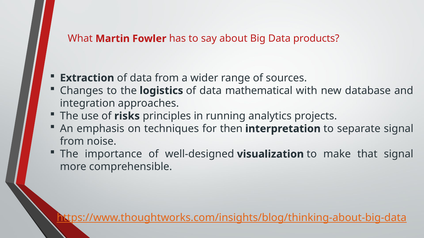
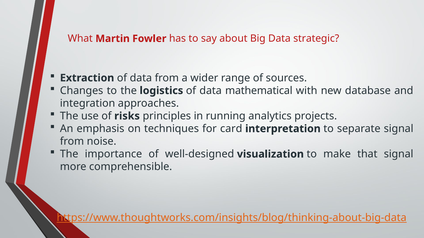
products: products -> strategic (316, 39)
then: then -> card (231, 129)
